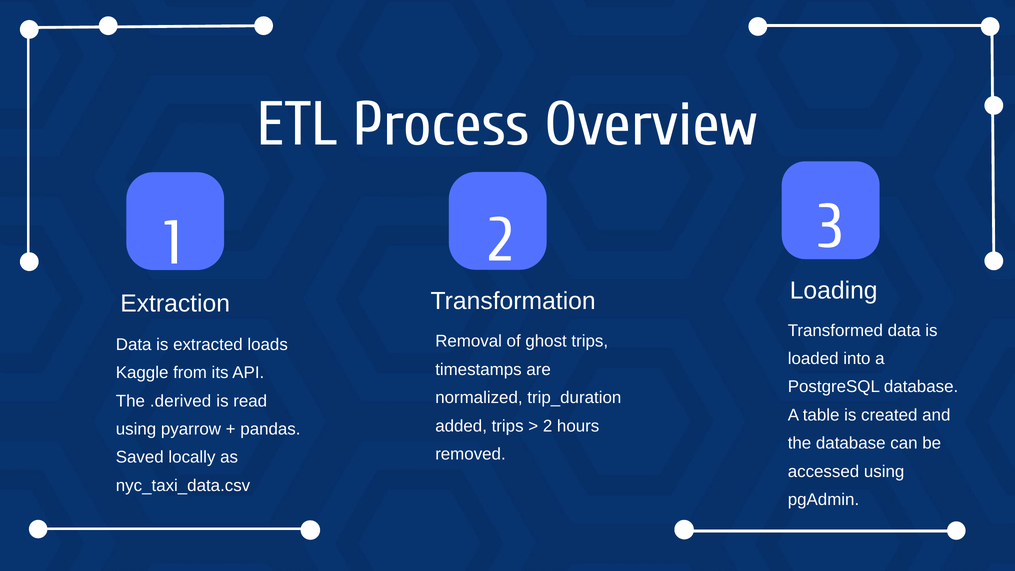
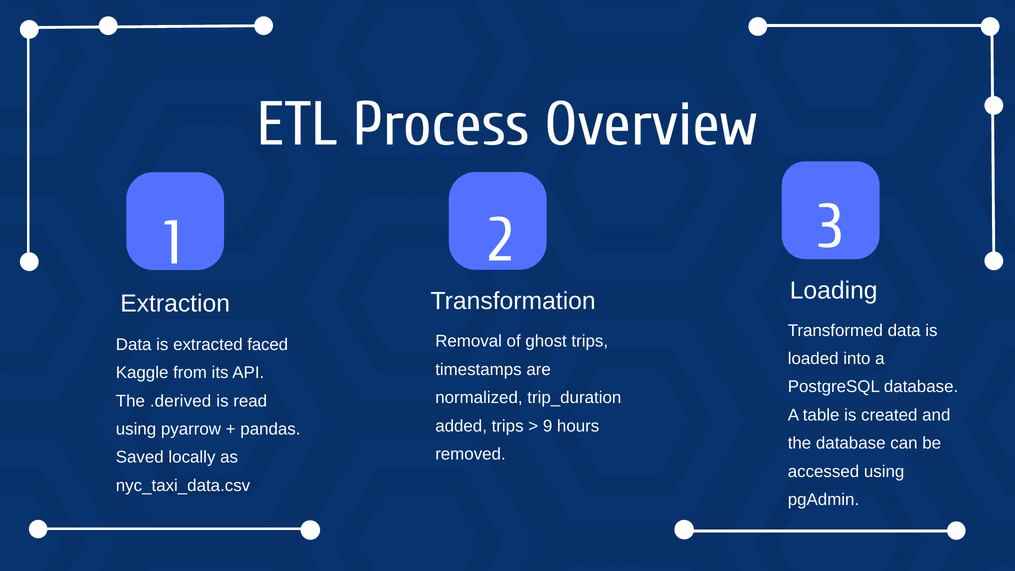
loads: loads -> faced (268, 344)
2: 2 -> 9 (548, 426)
